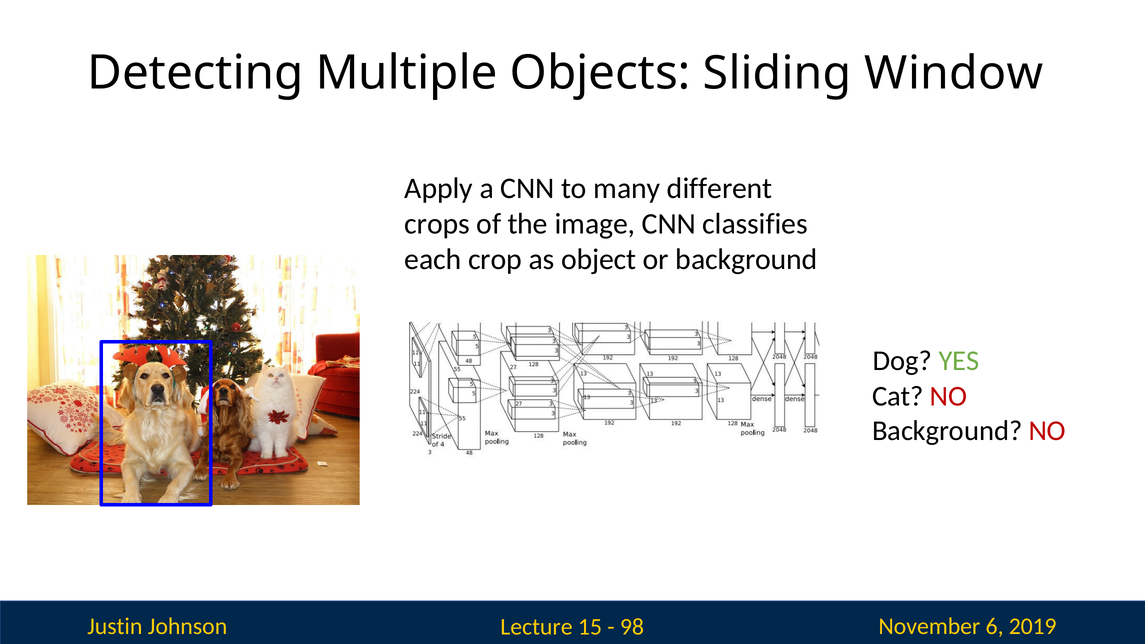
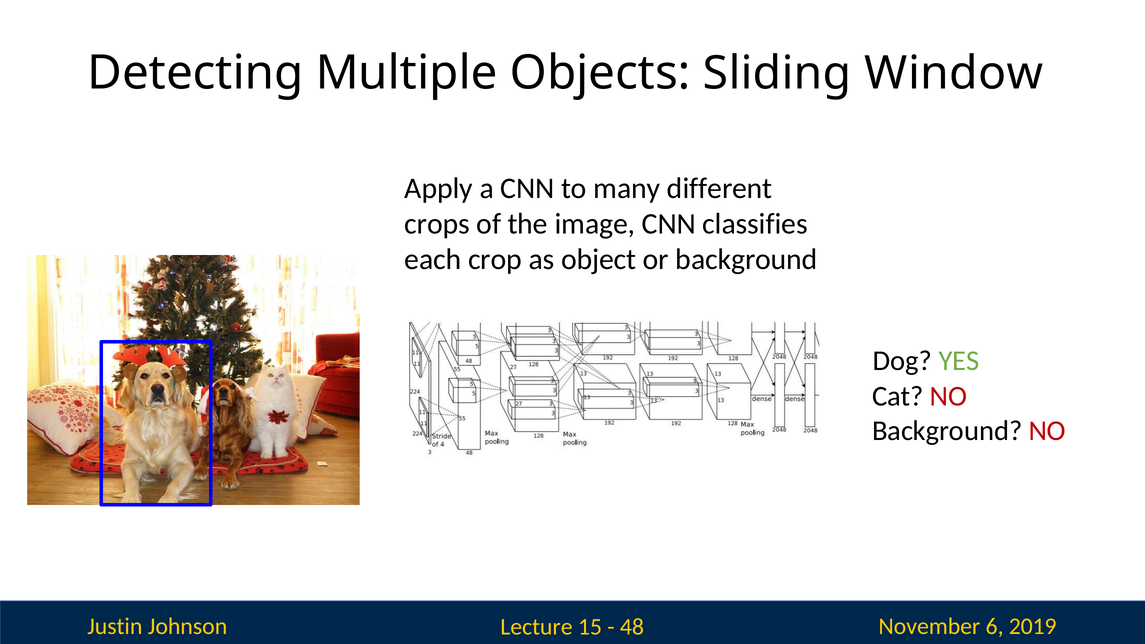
98: 98 -> 48 (632, 627)
